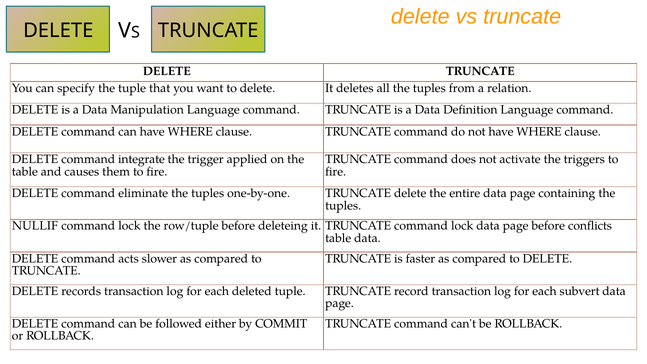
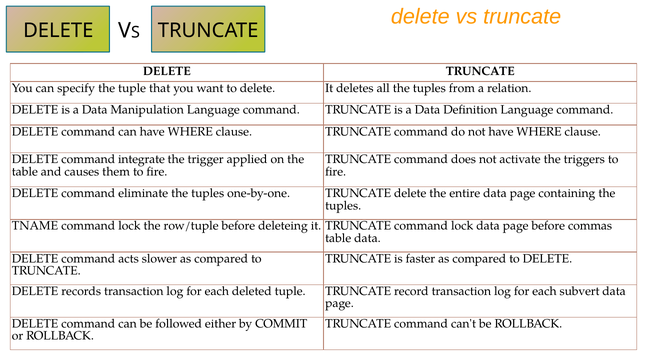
NULLIF: NULLIF -> TNAME (35, 226)
conflicts: conflicts -> commas (590, 226)
